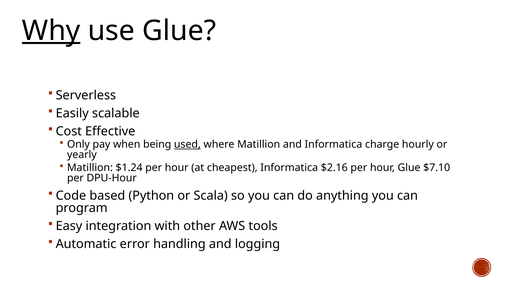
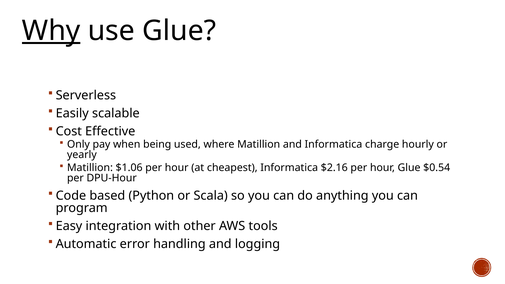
used underline: present -> none (187, 145)
$1.24: $1.24 -> $1.06 (129, 168)
$7.10: $7.10 -> $0.54 (437, 168)
